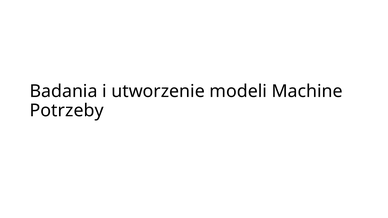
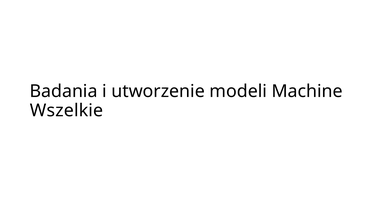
Potrzeby: Potrzeby -> Wszelkie (67, 111)
